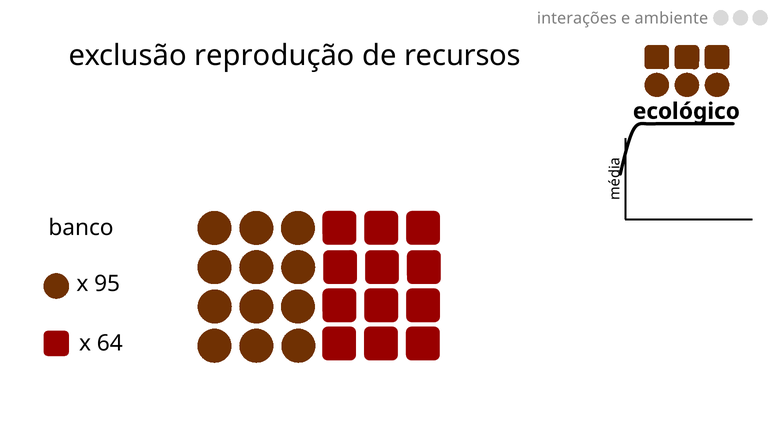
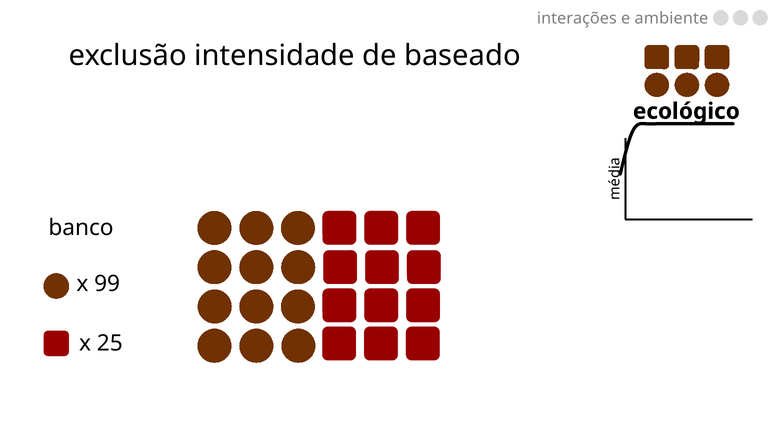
reprodução: reprodução -> intensidade (275, 56)
recursos: recursos -> baseado (462, 56)
95: 95 -> 99 (107, 284)
64: 64 -> 25 (110, 343)
